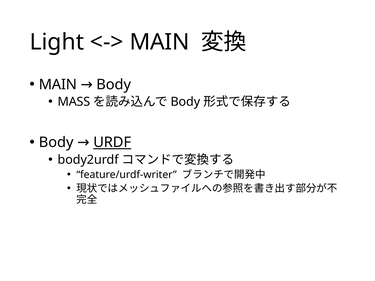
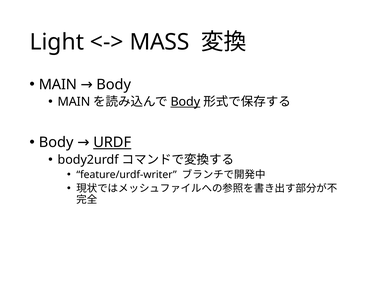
MAIN: MAIN -> MASS (159, 42)
MASS: MASS -> MAIN (74, 102)
Body underline: none -> present (185, 102)
